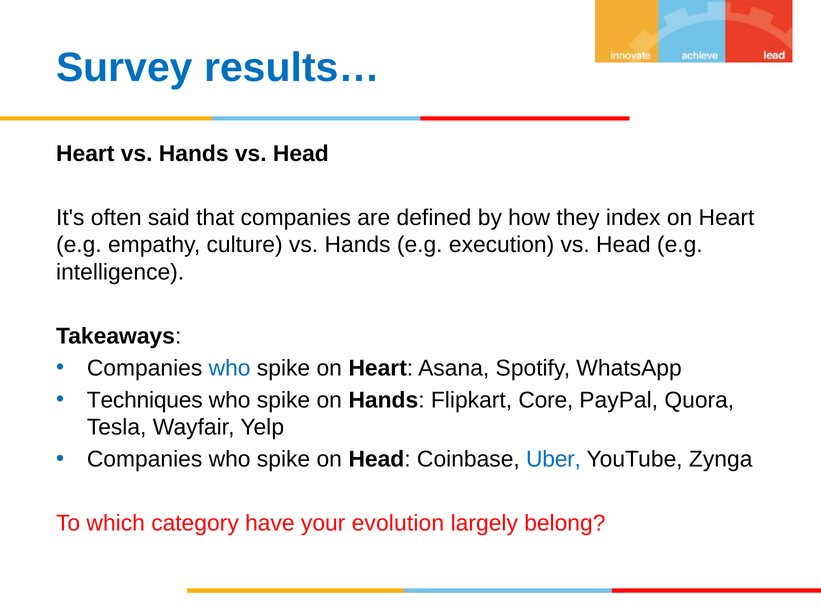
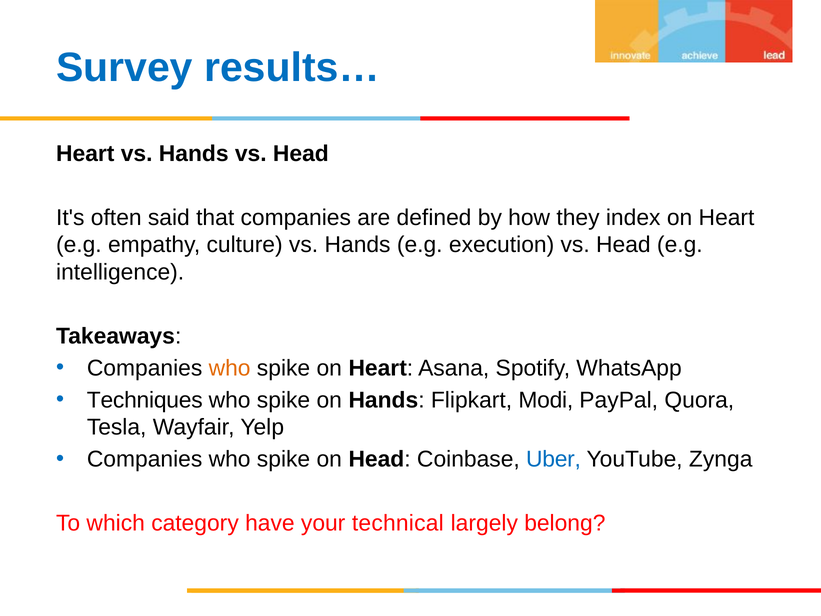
who colour: blue -> orange (230, 368)
Core: Core -> Modi (546, 400)
evolution: evolution -> technical (398, 523)
